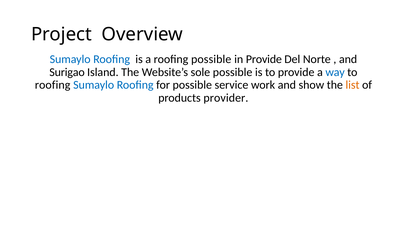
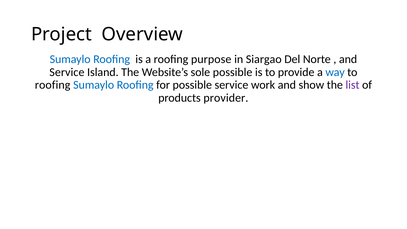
roofing possible: possible -> purpose (211, 59)
in Provide: Provide -> Siargao (264, 59)
Surigao: Surigao -> Service (67, 72)
list colour: orange -> purple (353, 85)
